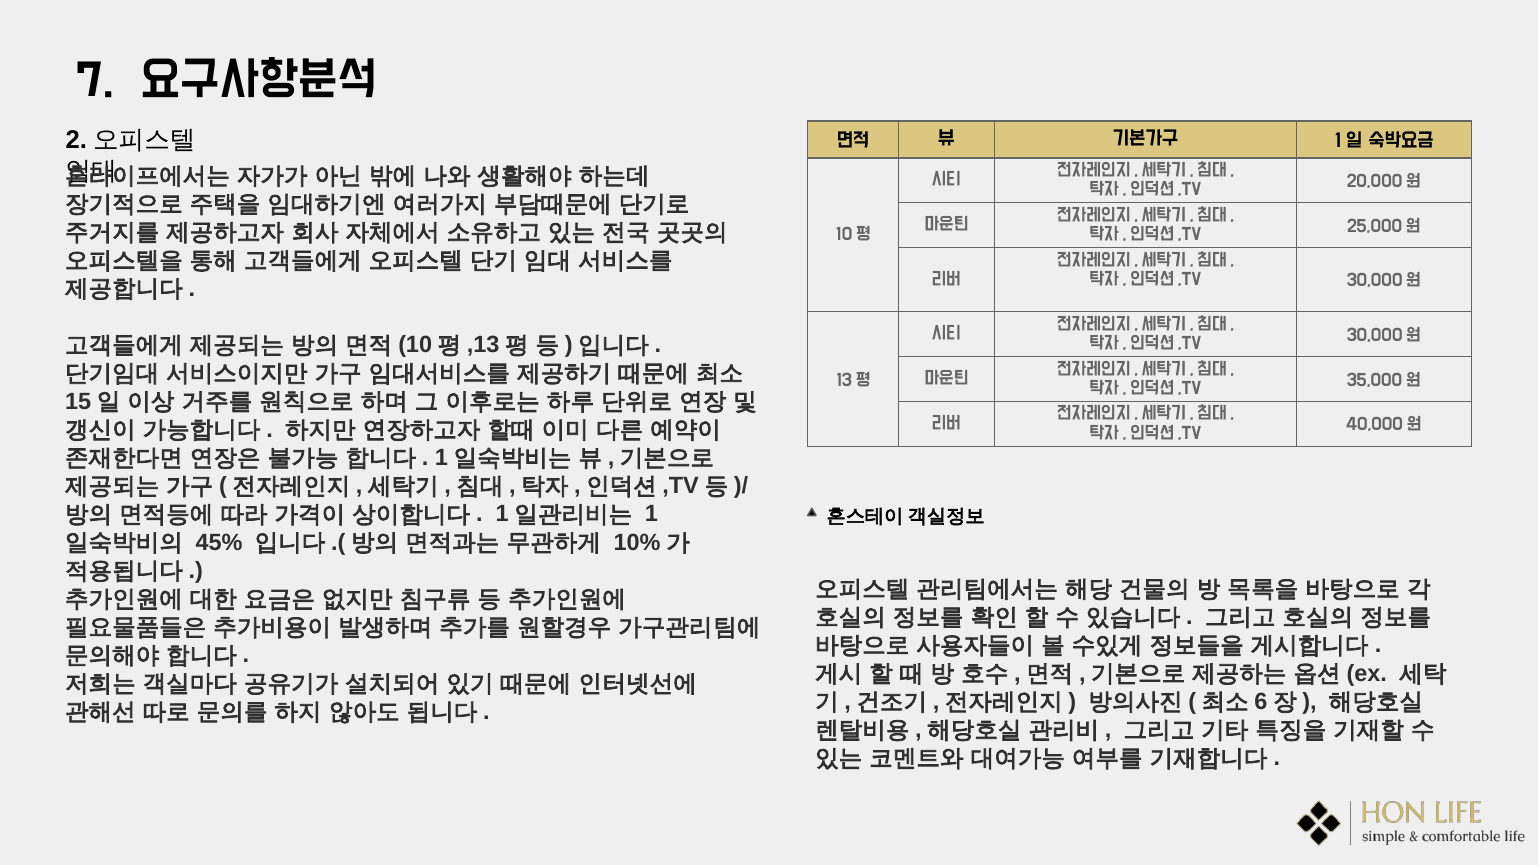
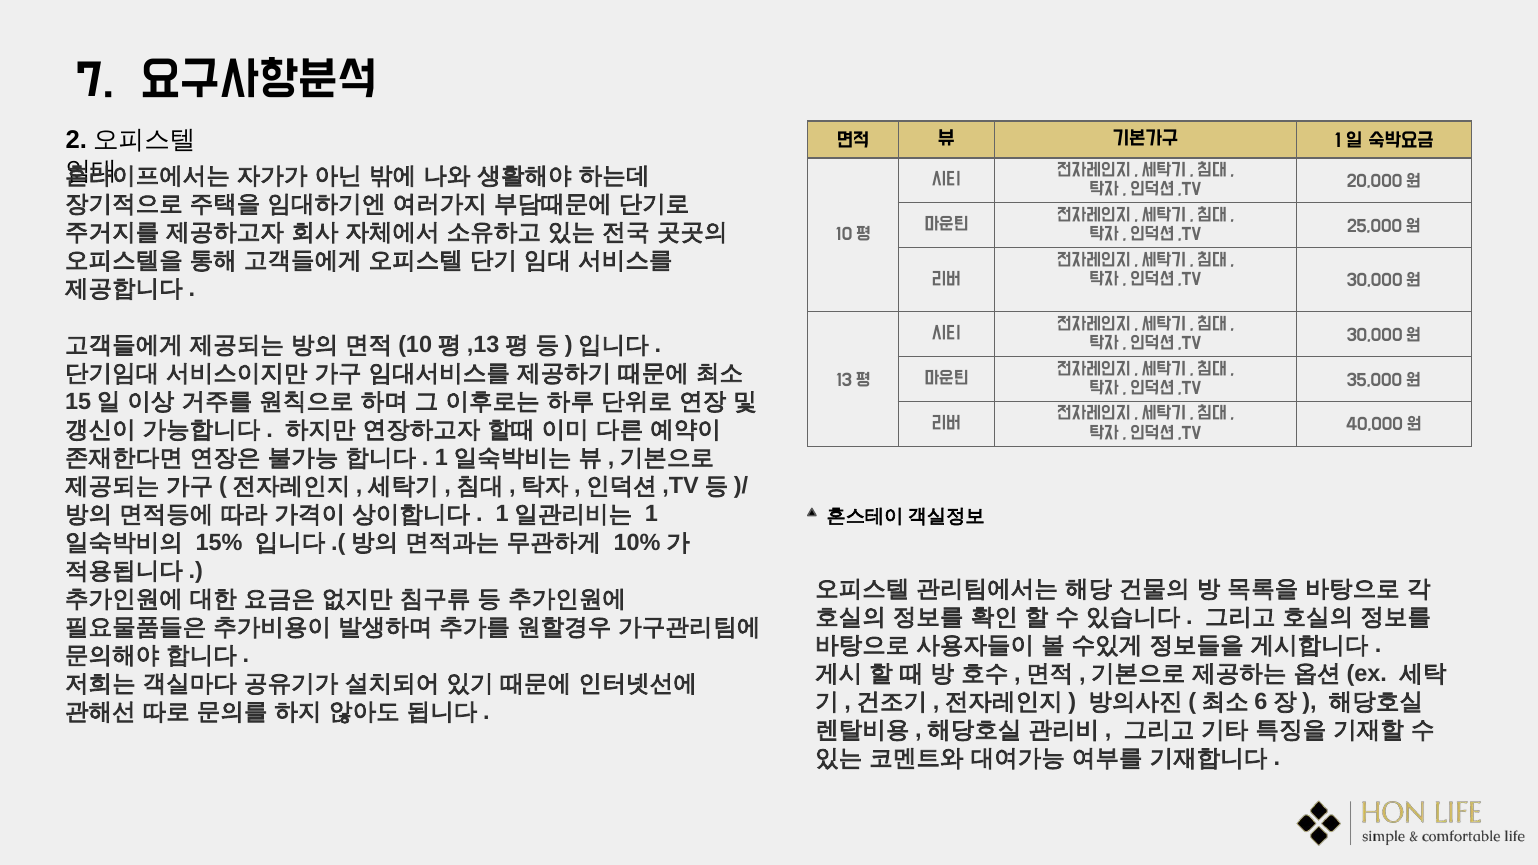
45%: 45% -> 15% (219, 542)
